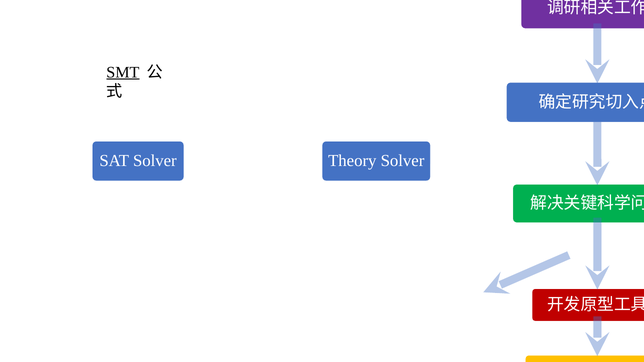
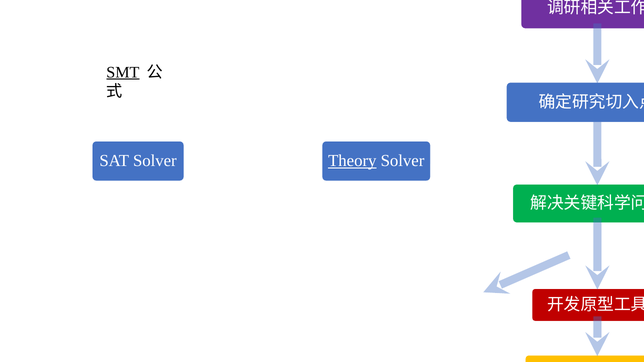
Theory underline: none -> present (352, 161)
